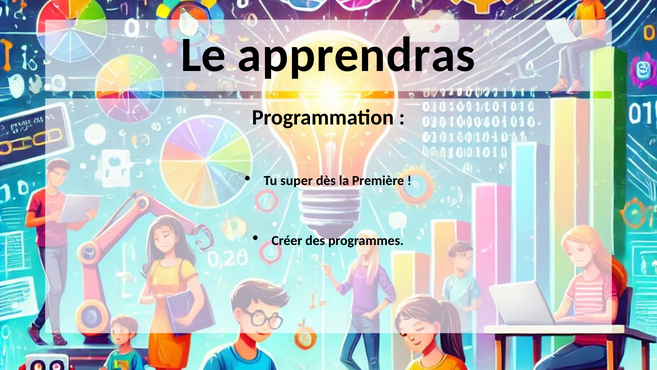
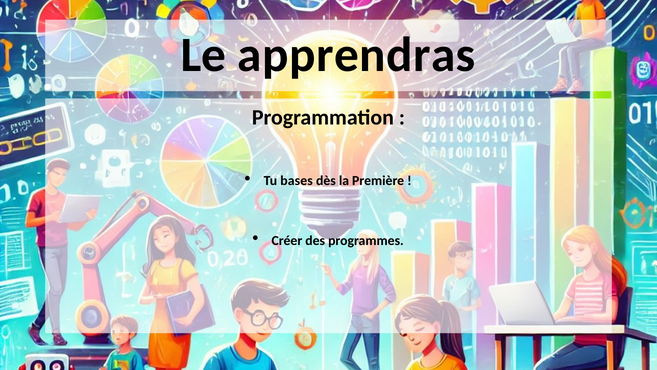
super: super -> bases (297, 181)
